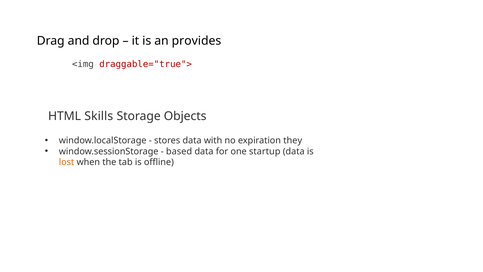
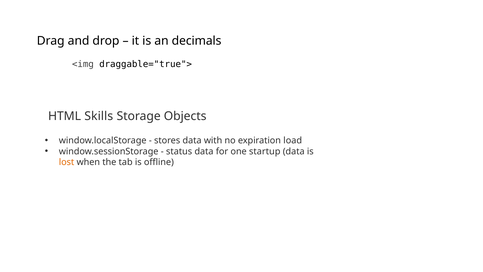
provides: provides -> decimals (197, 41)
draggable="true"> colour: red -> black (146, 64)
they: they -> load (293, 140)
based: based -> status (179, 151)
